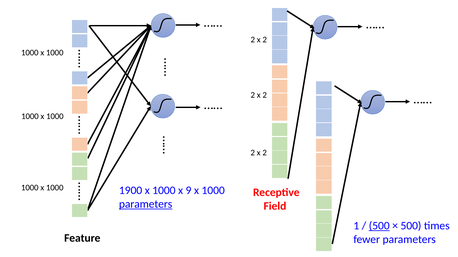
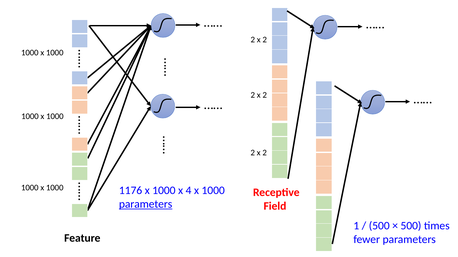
1900: 1900 -> 1176 (131, 191)
9: 9 -> 4 (189, 191)
500 underline: present -> none (379, 226)
